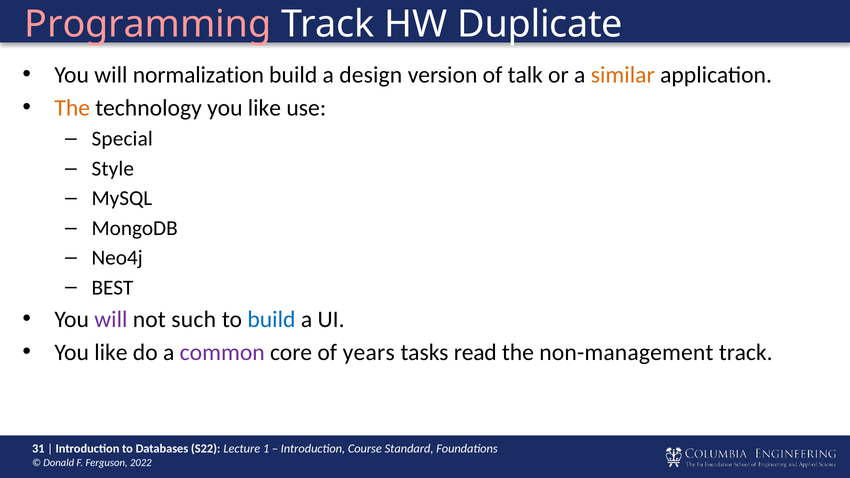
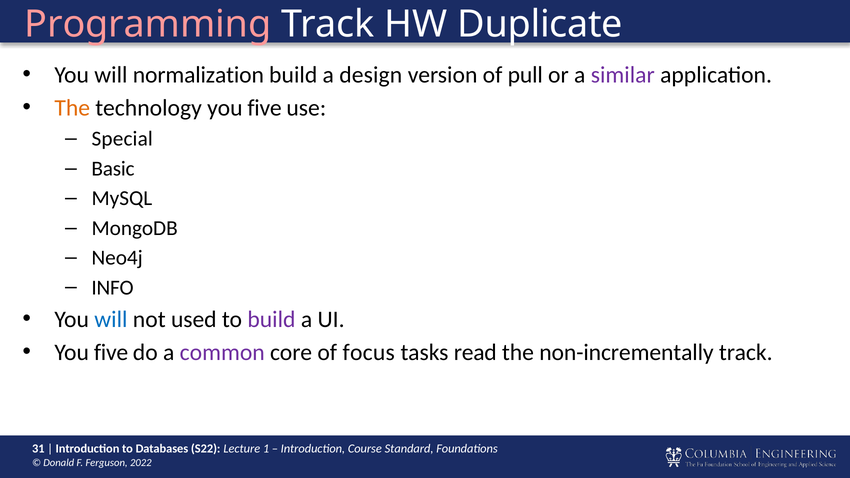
talk: talk -> pull (525, 75)
similar colour: orange -> purple (623, 75)
technology you like: like -> five (265, 108)
Style: Style -> Basic (113, 169)
BEST: BEST -> INFO (113, 288)
will colour: purple -> blue (111, 320)
such: such -> used (194, 320)
build colour: blue -> purple (271, 320)
like: like -> five (111, 353)
years: years -> focus (369, 353)
non-management: non-management -> non-incrementally (626, 353)
